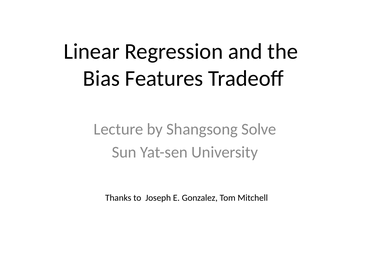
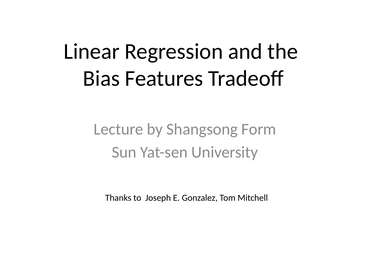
Solve: Solve -> Form (259, 129)
